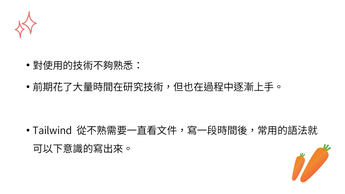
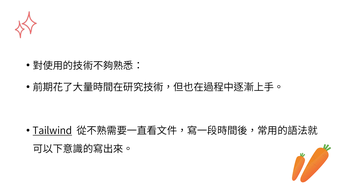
Tailwind underline: none -> present (52, 131)
